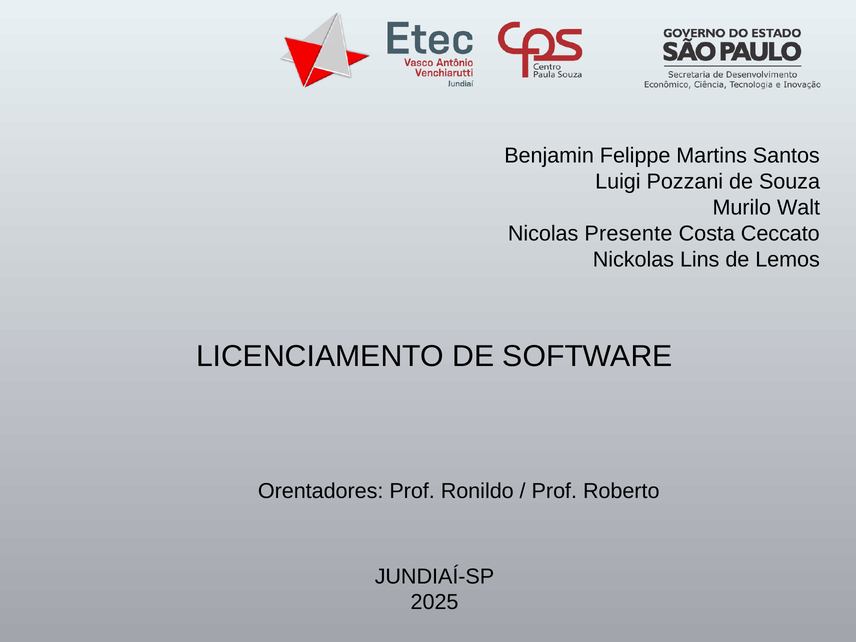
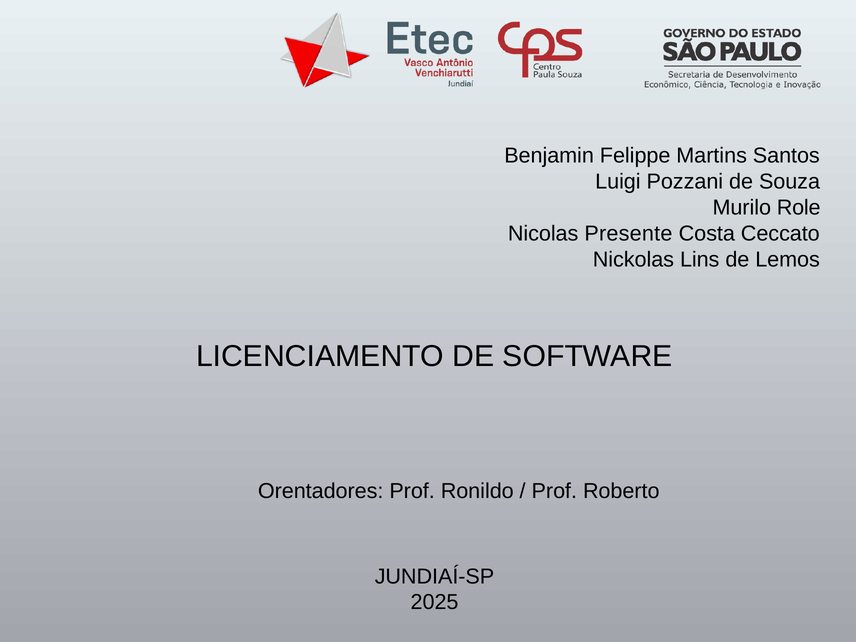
Walt: Walt -> Role (799, 208)
